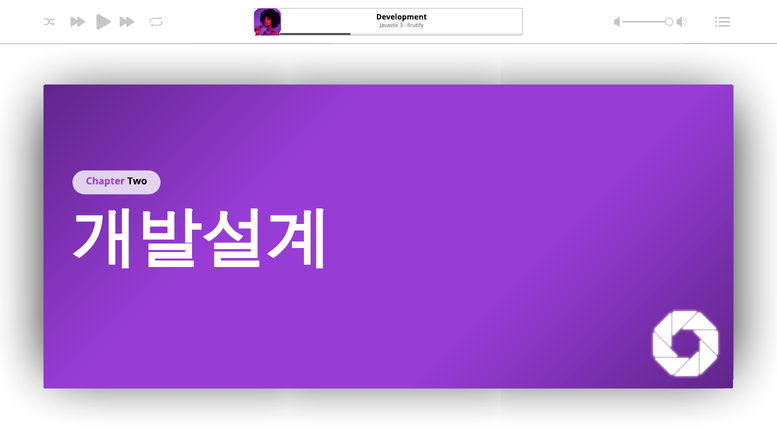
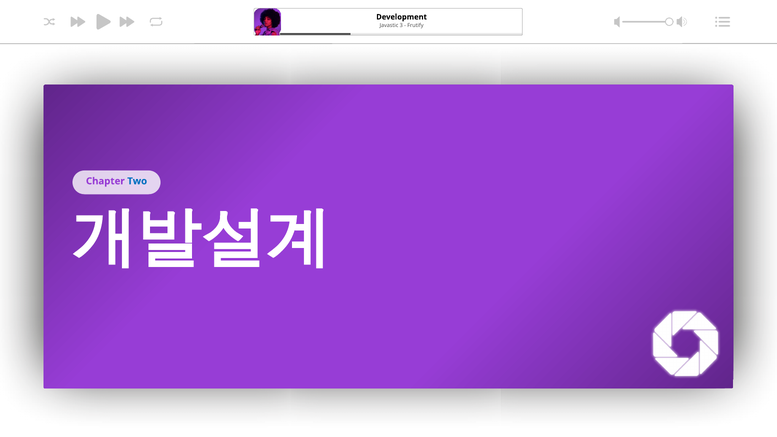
Two colour: black -> blue (137, 181)
